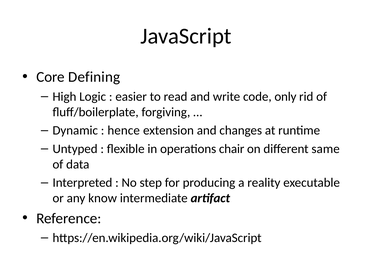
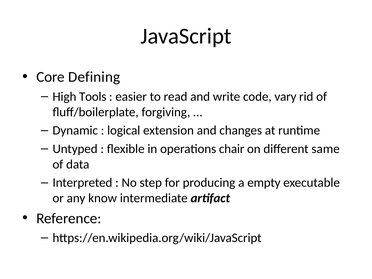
Logic: Logic -> Tools (93, 96)
only: only -> vary (285, 96)
hence: hence -> logical (124, 130)
reality: reality -> empty (264, 183)
